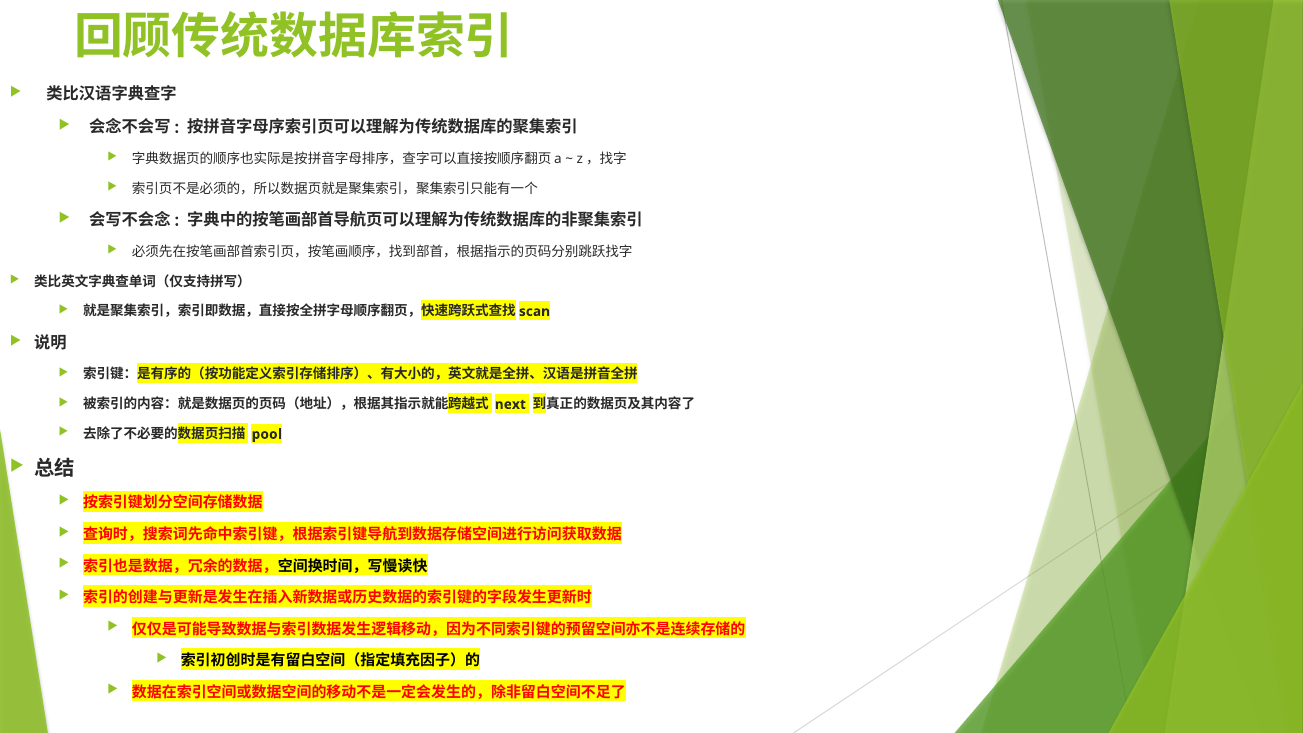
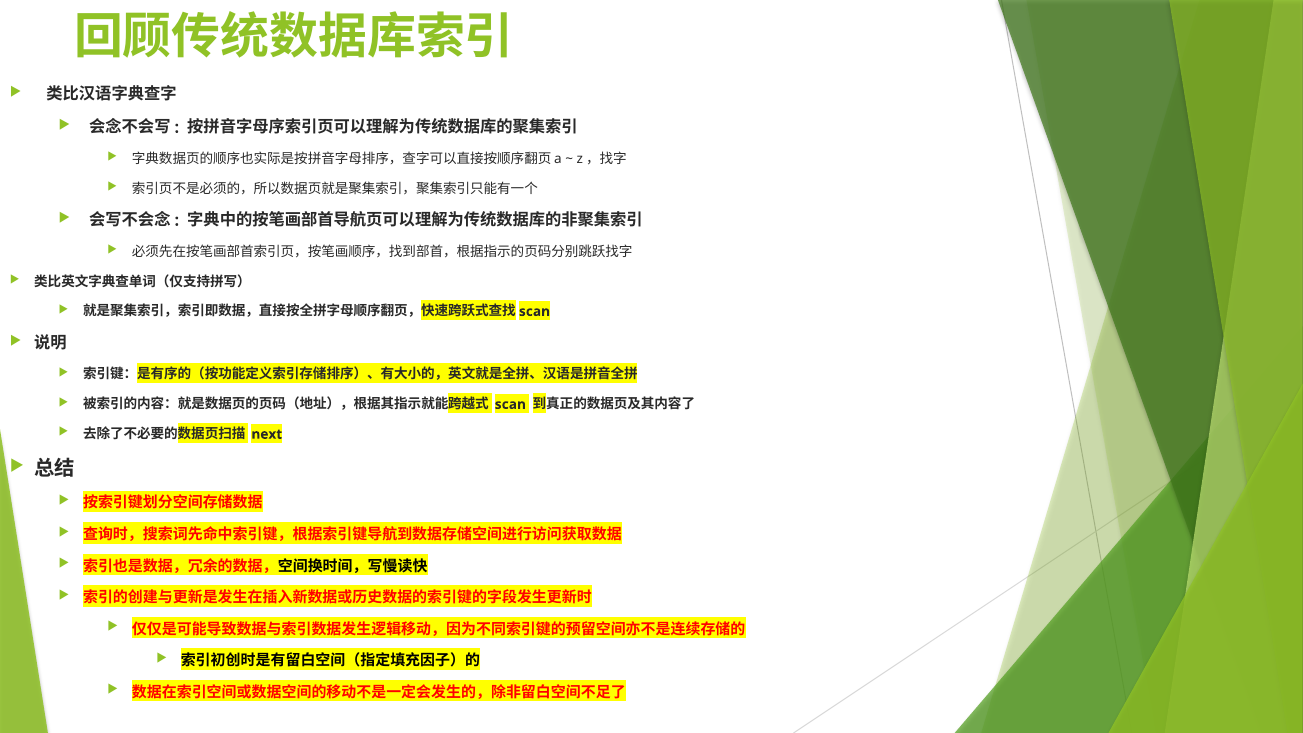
next: next -> scan (510, 404)
pool: pool -> next (267, 434)
